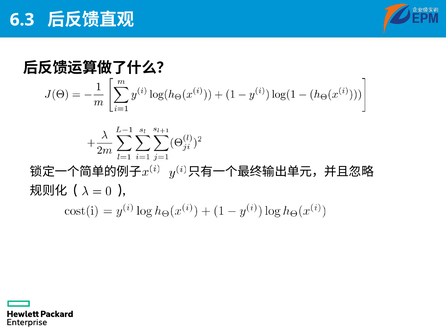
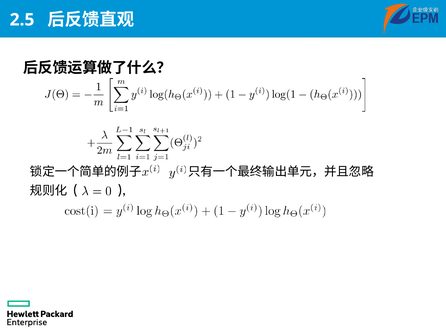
6.3: 6.3 -> 2.5 (22, 20)
